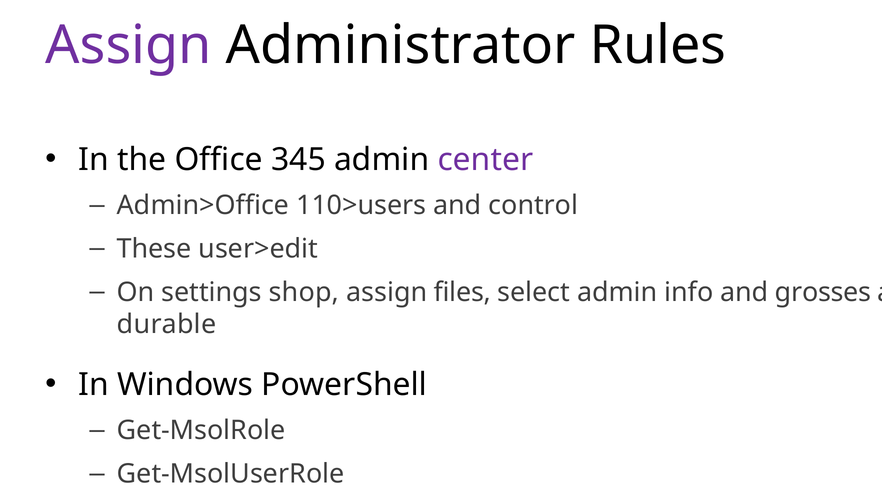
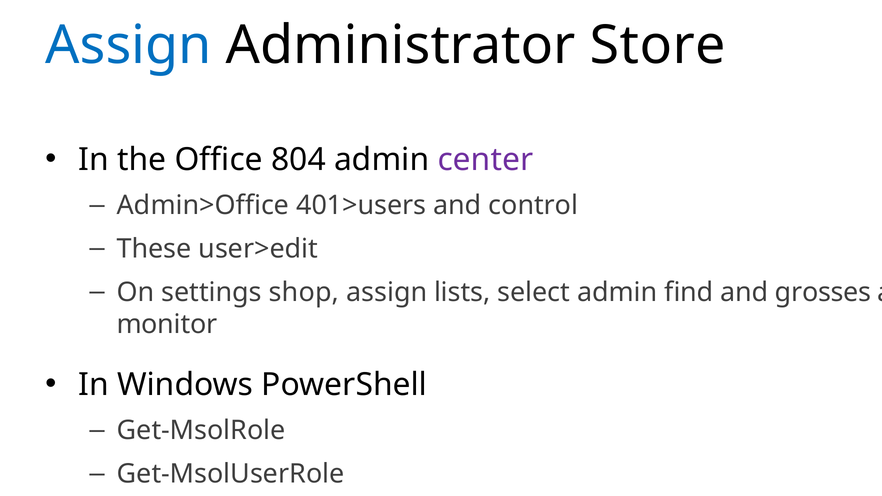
Assign colour: purple -> blue (129, 46)
Rules: Rules -> Store (658, 46)
345: 345 -> 804 (298, 160)
110>users: 110>users -> 401>users (361, 206)
files: files -> lists (462, 292)
info: info -> find (689, 292)
durable: durable -> monitor (167, 325)
